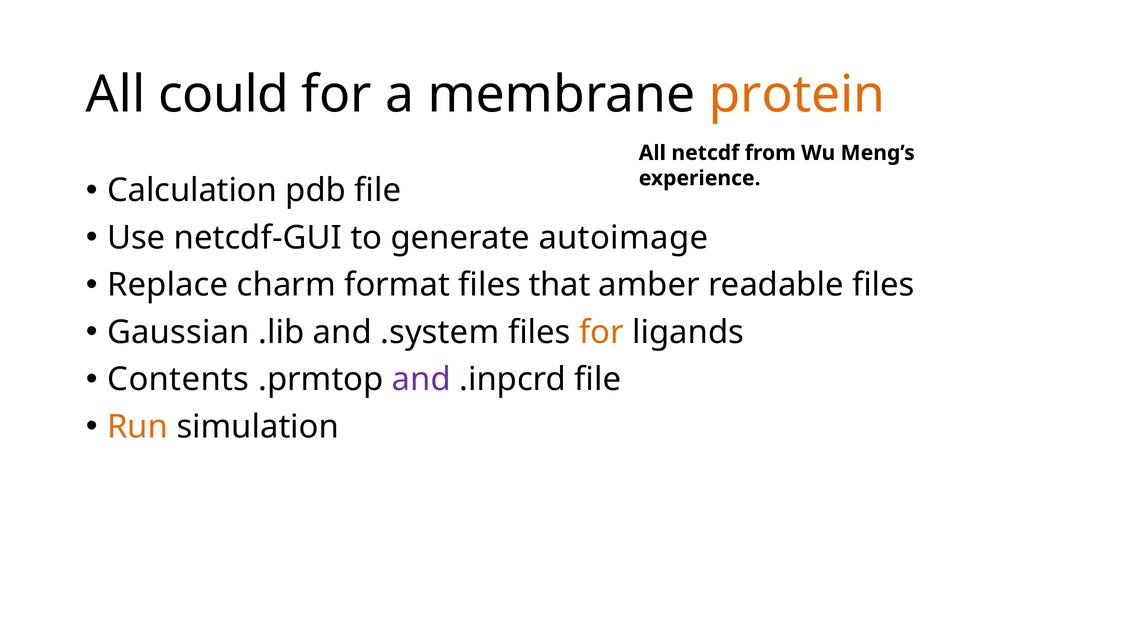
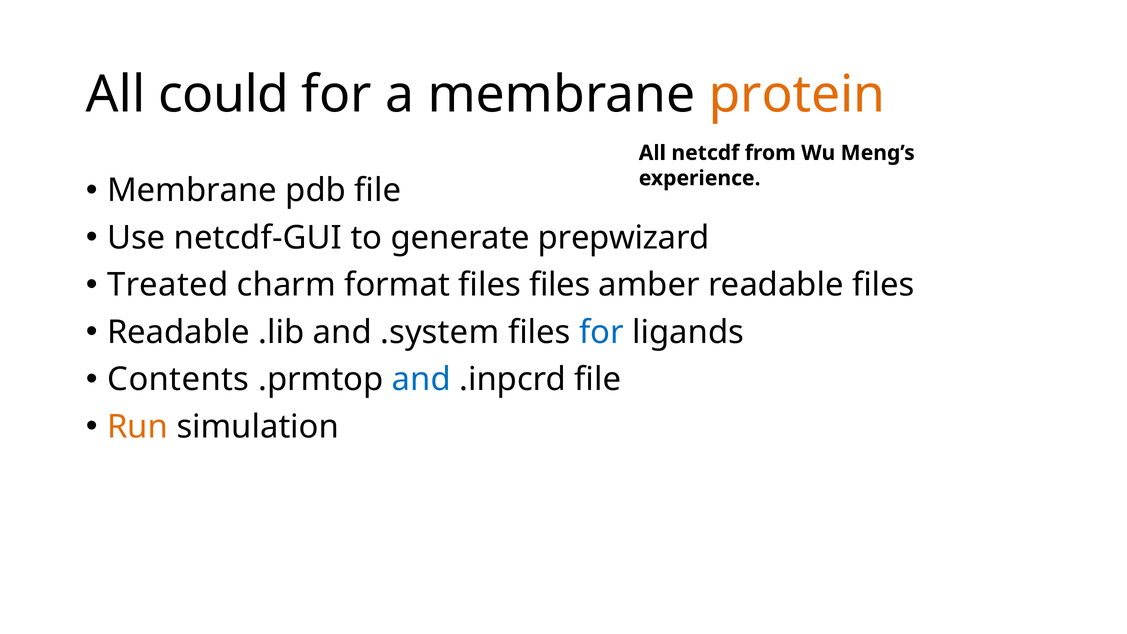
Calculation: Calculation -> Membrane (192, 191)
autoimage: autoimage -> prepwizard (624, 238)
Replace: Replace -> Treated (168, 285)
files that: that -> files (560, 285)
Gaussian: Gaussian -> Readable (178, 332)
for colour: orange -> blue (601, 332)
and colour: purple -> blue (421, 380)
